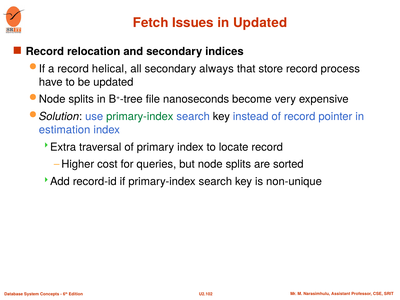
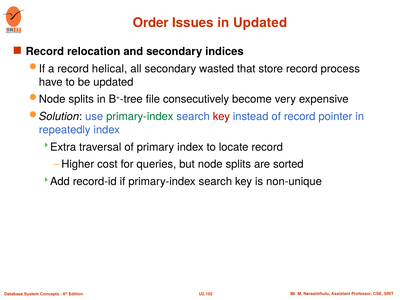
Fetch: Fetch -> Order (151, 23)
always: always -> wasted (217, 69)
nanoseconds: nanoseconds -> consecutively (196, 99)
key colour: black -> red (221, 116)
estimation: estimation -> repeatedly (65, 130)
